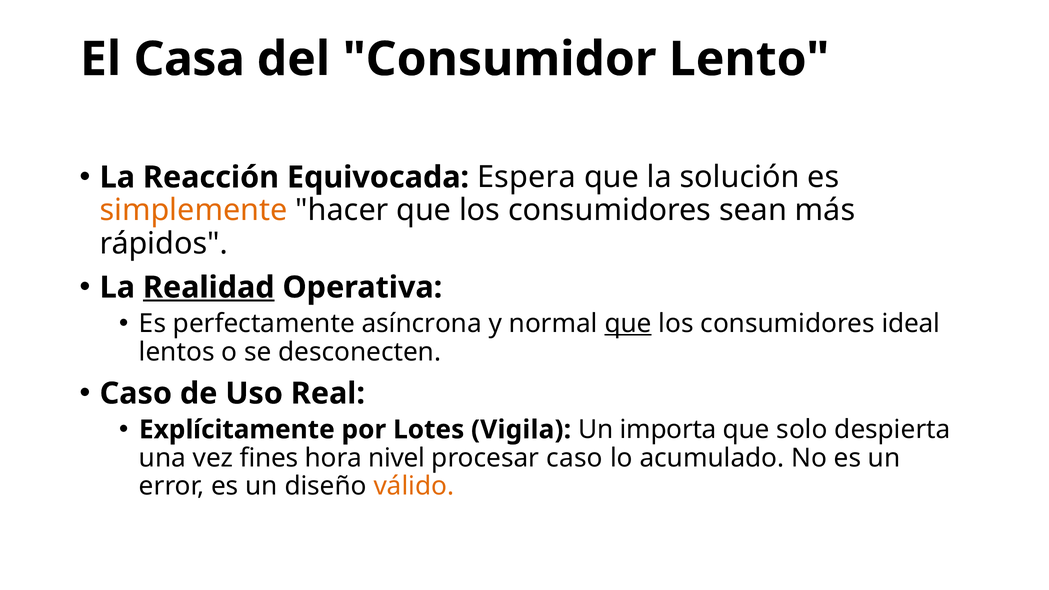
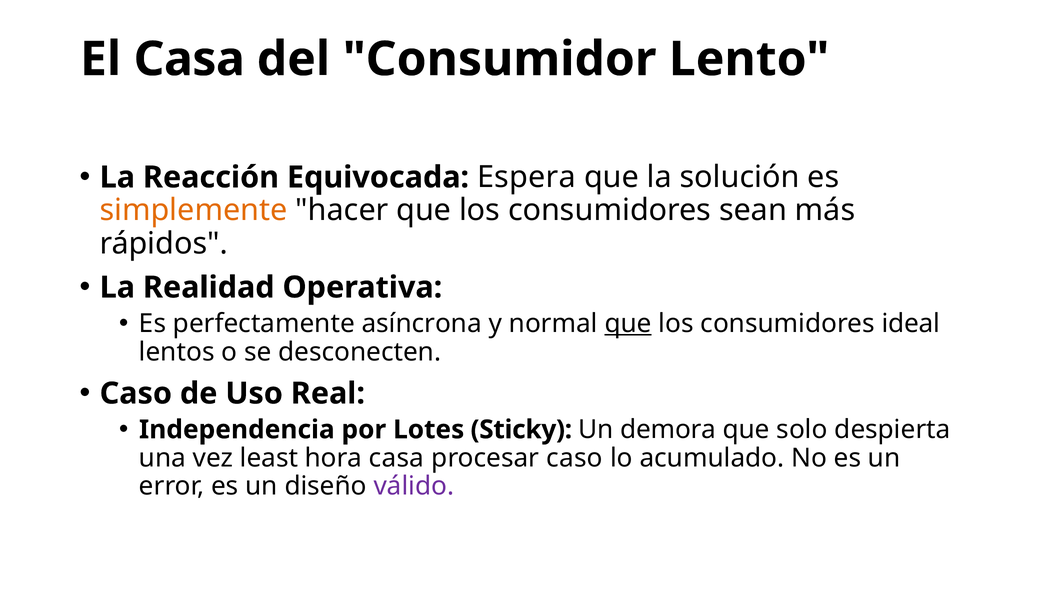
Realidad underline: present -> none (209, 287)
Explícitamente: Explícitamente -> Independencia (237, 430)
Vigila: Vigila -> Sticky (521, 430)
importa: importa -> demora (668, 430)
fines: fines -> least (269, 458)
hora nivel: nivel -> casa (397, 458)
válido colour: orange -> purple (414, 486)
